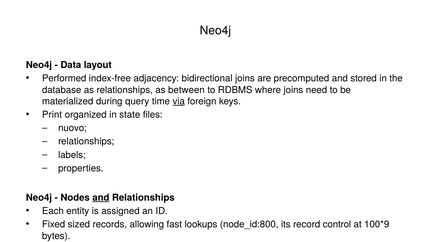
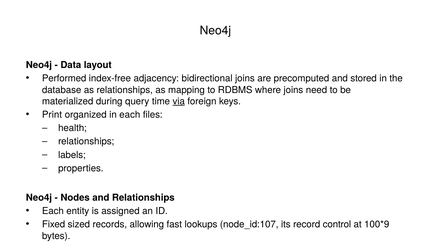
between: between -> mapping (186, 90)
in state: state -> each (130, 115)
nuovo: nuovo -> health (73, 128)
and underline: present -> none (101, 198)
node_id:800: node_id:800 -> node_id:107 (249, 225)
